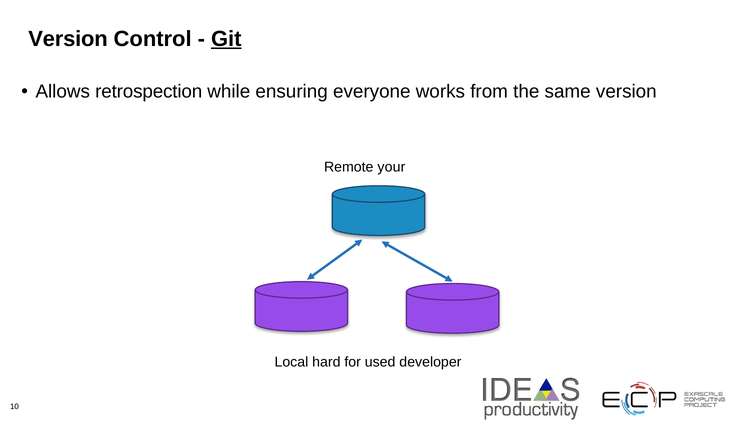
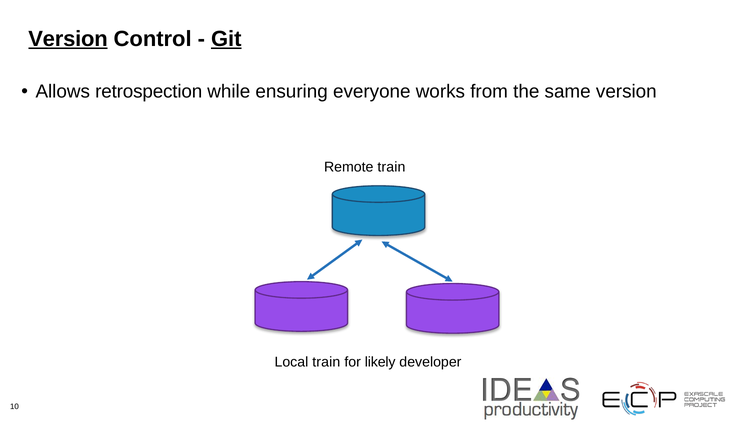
Version underline: none -> present (68, 39)
Remote your: your -> train (391, 167)
Local hard: hard -> train (326, 362)
used: used -> likely (380, 362)
